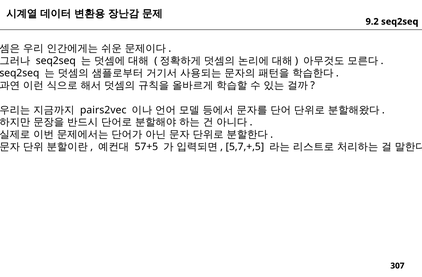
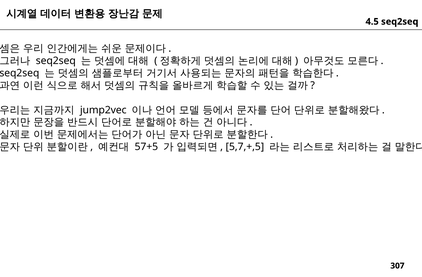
9.2: 9.2 -> 4.5 (372, 22)
pairs2vec: pairs2vec -> jump2vec (103, 110)
